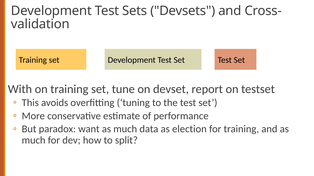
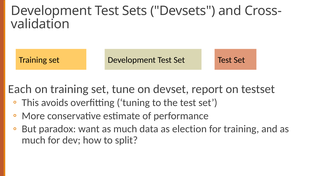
With: With -> Each (20, 89)
